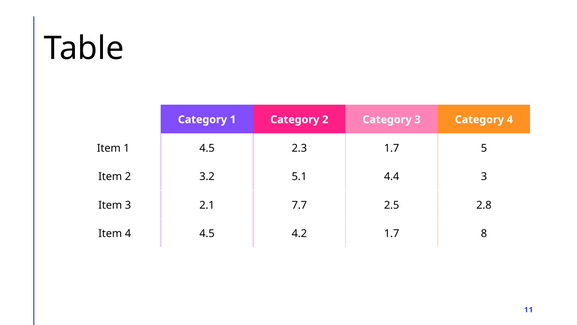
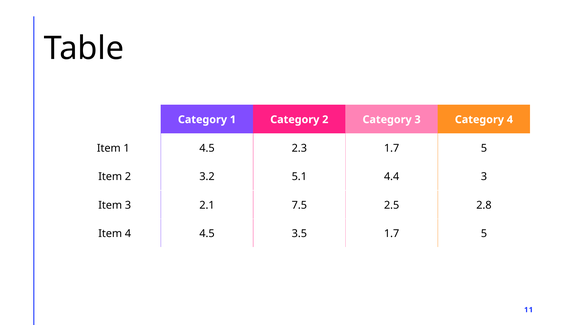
7.7: 7.7 -> 7.5 (299, 205)
4.2: 4.2 -> 3.5 (299, 233)
8: 8 -> 5 (484, 233)
